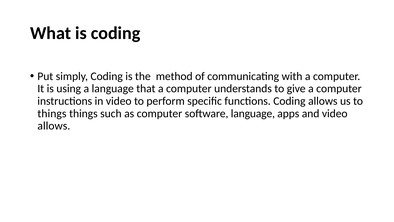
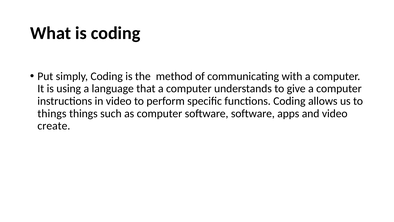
software language: language -> software (253, 113)
allows: allows -> create (54, 126)
